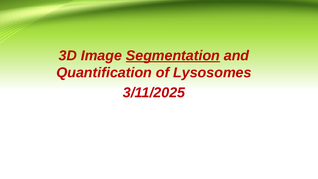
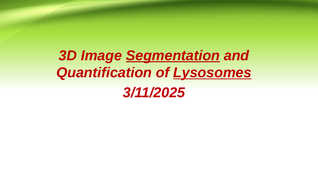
Lysosomes underline: none -> present (212, 73)
